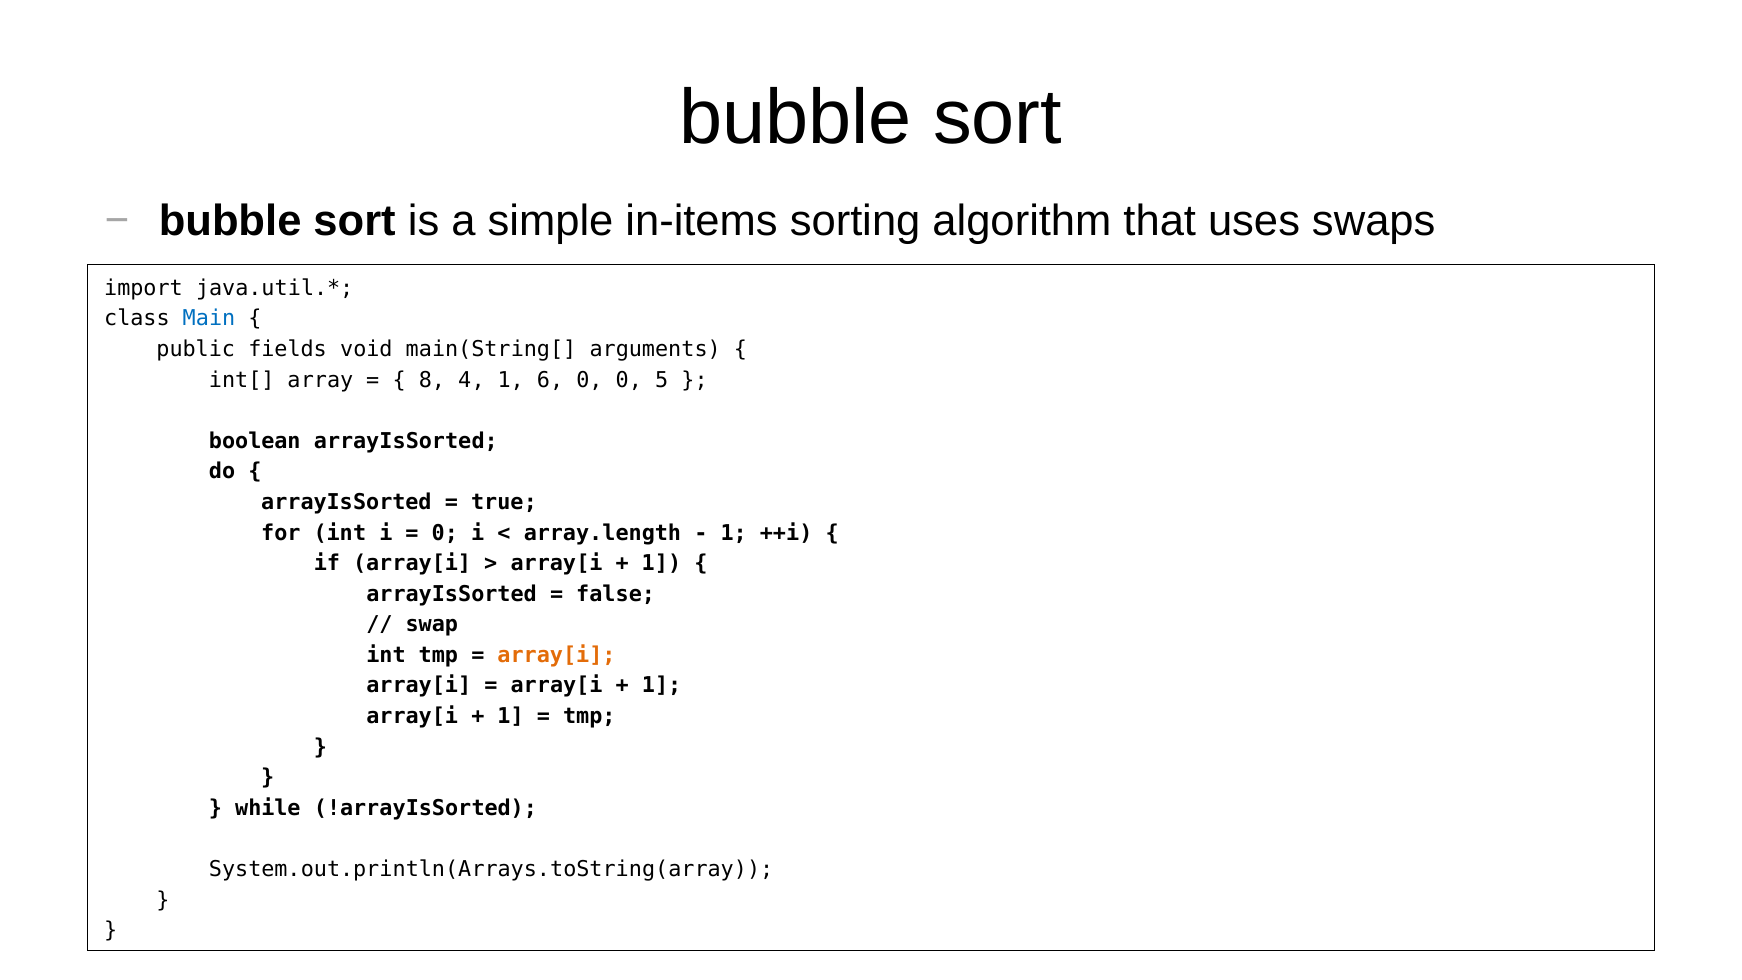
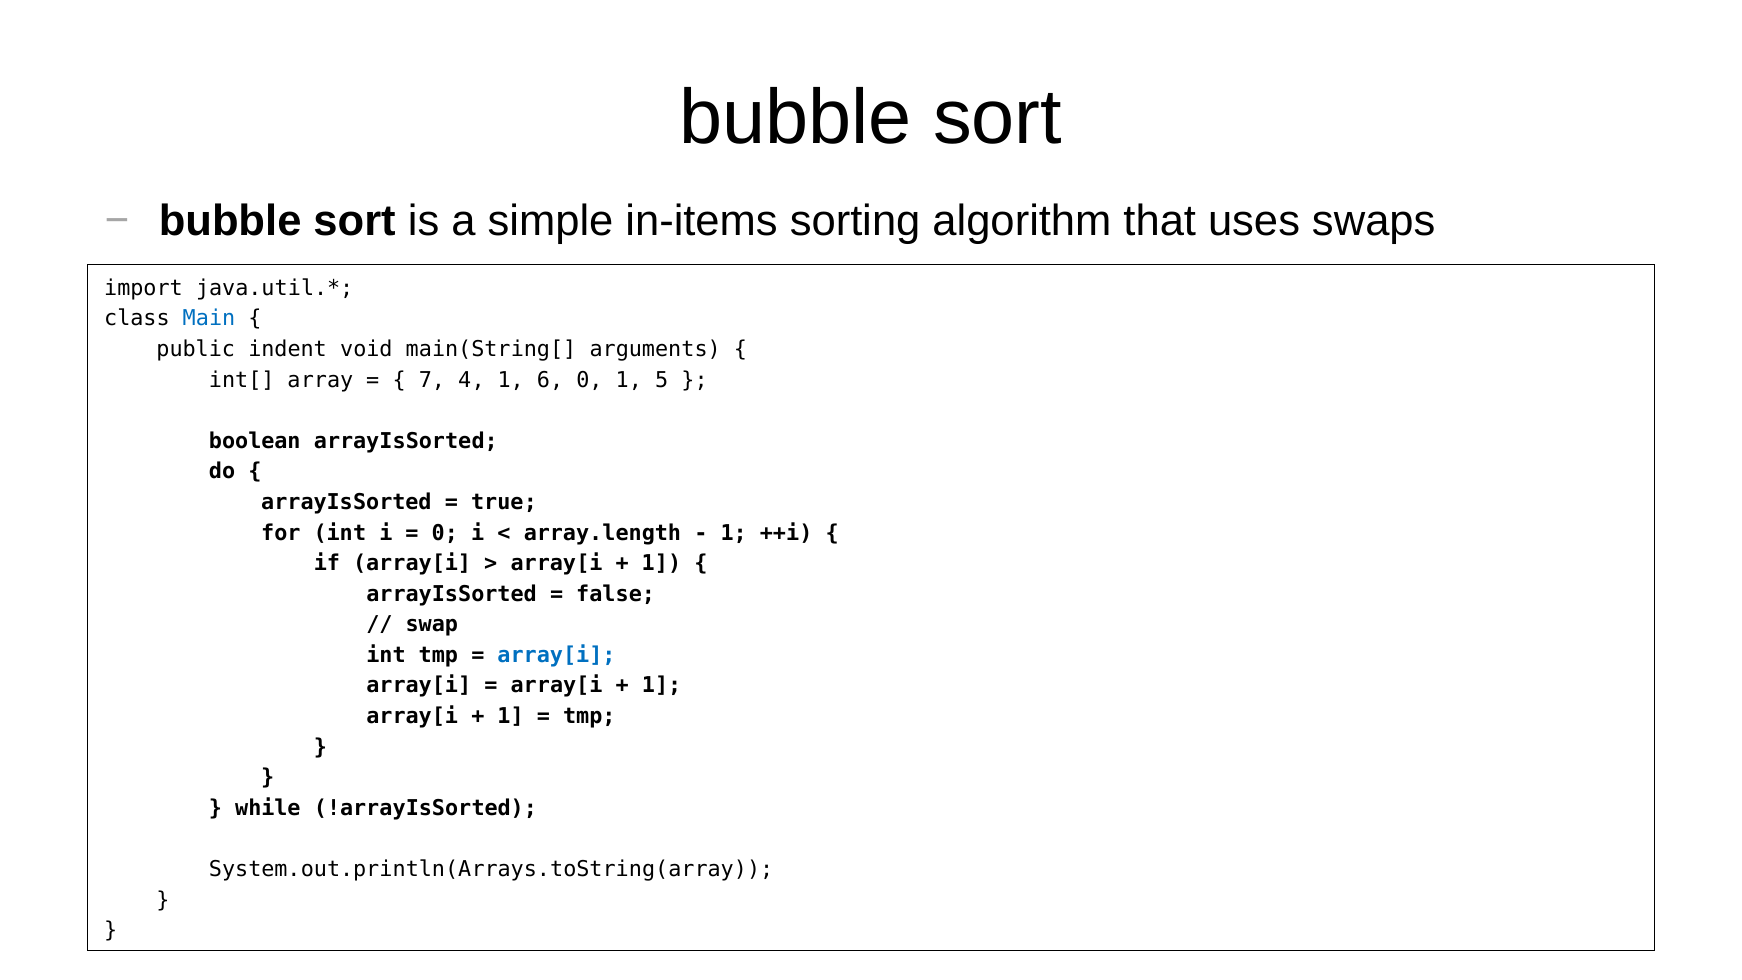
fields: fields -> indent (288, 349)
8: 8 -> 7 (432, 380)
0 0: 0 -> 1 (629, 380)
array[i colour: orange -> blue (557, 655)
